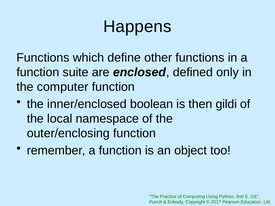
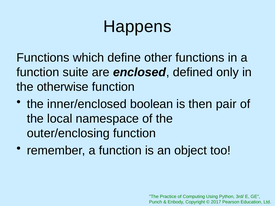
computer: computer -> otherwise (63, 87)
gildi: gildi -> pair (226, 104)
